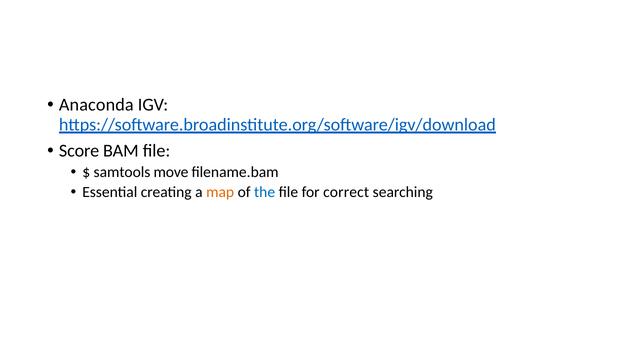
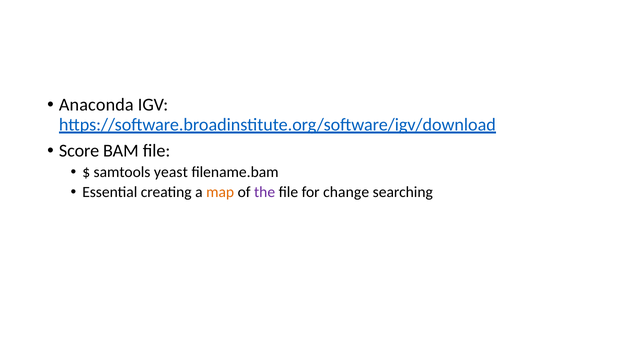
move: move -> yeast (171, 172)
the colour: blue -> purple (265, 192)
correct: correct -> change (346, 192)
